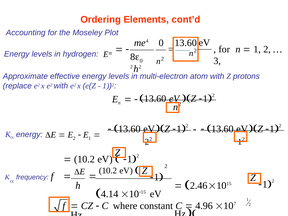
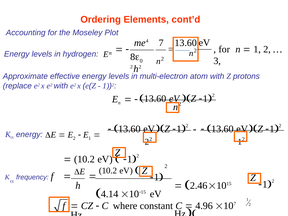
me4 0: 0 -> 7 (161, 43)
